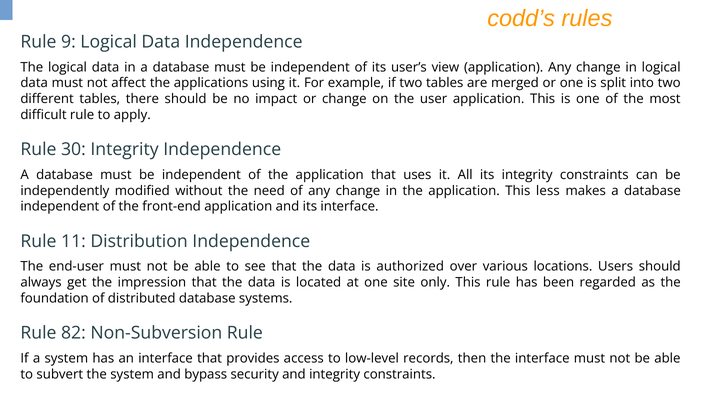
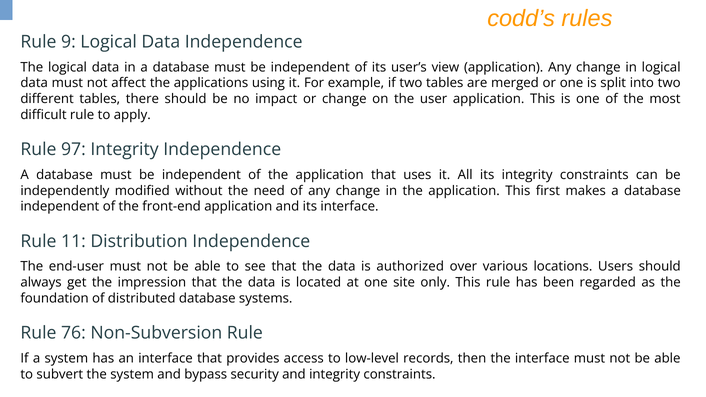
30: 30 -> 97 (73, 150)
less: less -> first (548, 191)
82: 82 -> 76 (73, 333)
